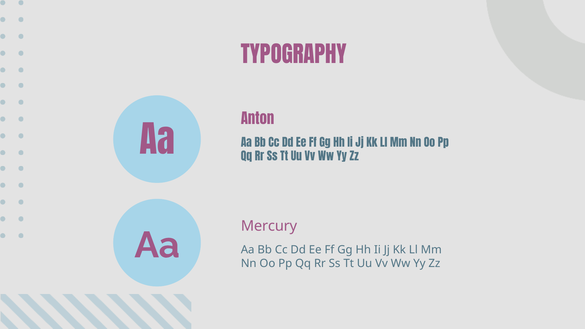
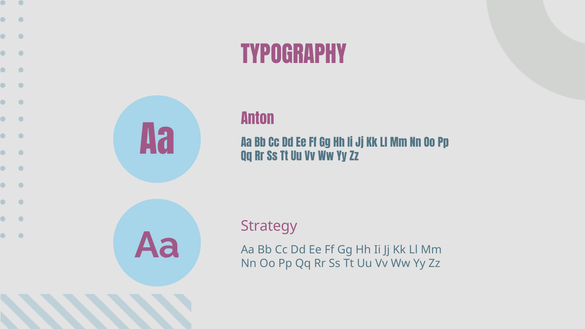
Mercury: Mercury -> Strategy (269, 226)
